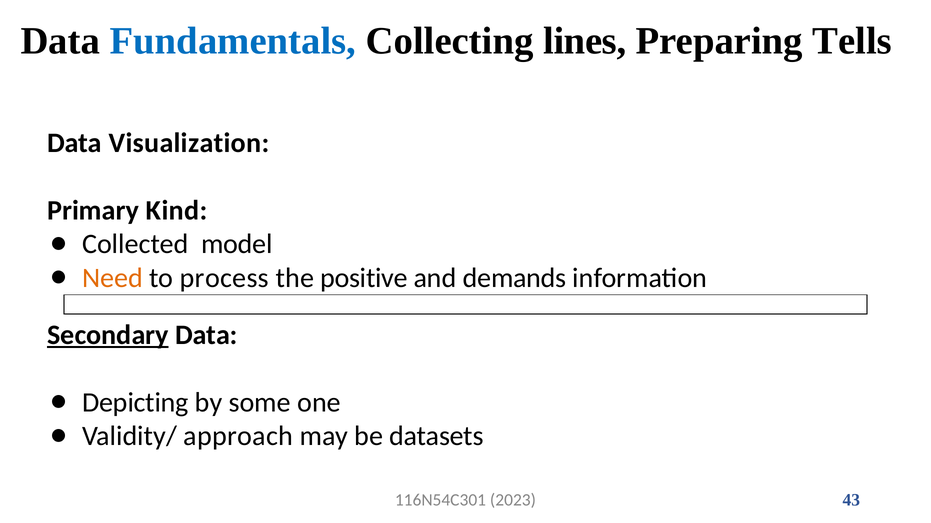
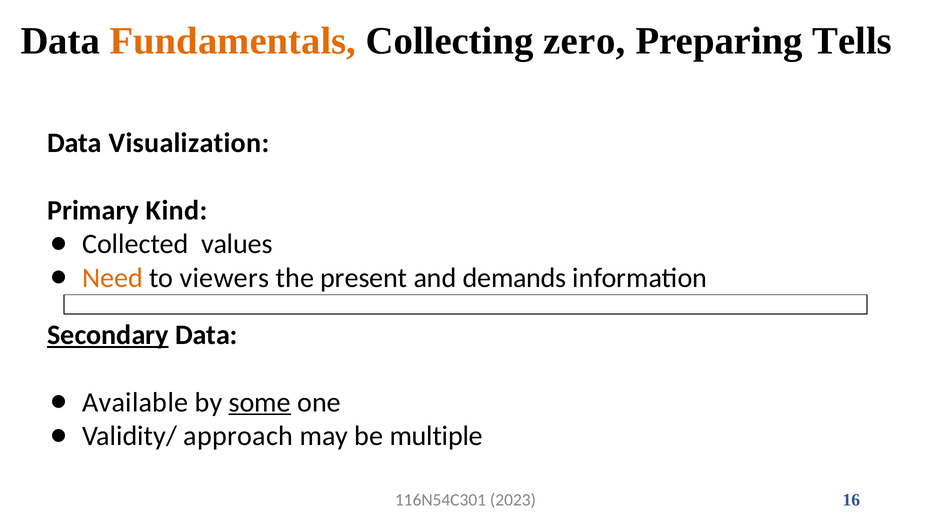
Fundamentals colour: blue -> orange (233, 41)
lines: lines -> zero (584, 41)
model: model -> values (237, 244)
process: process -> viewers (224, 278)
positive: positive -> present (364, 278)
Depicting: Depicting -> Available (135, 403)
some underline: none -> present (260, 403)
datasets: datasets -> multiple (436, 437)
43: 43 -> 16 (851, 501)
